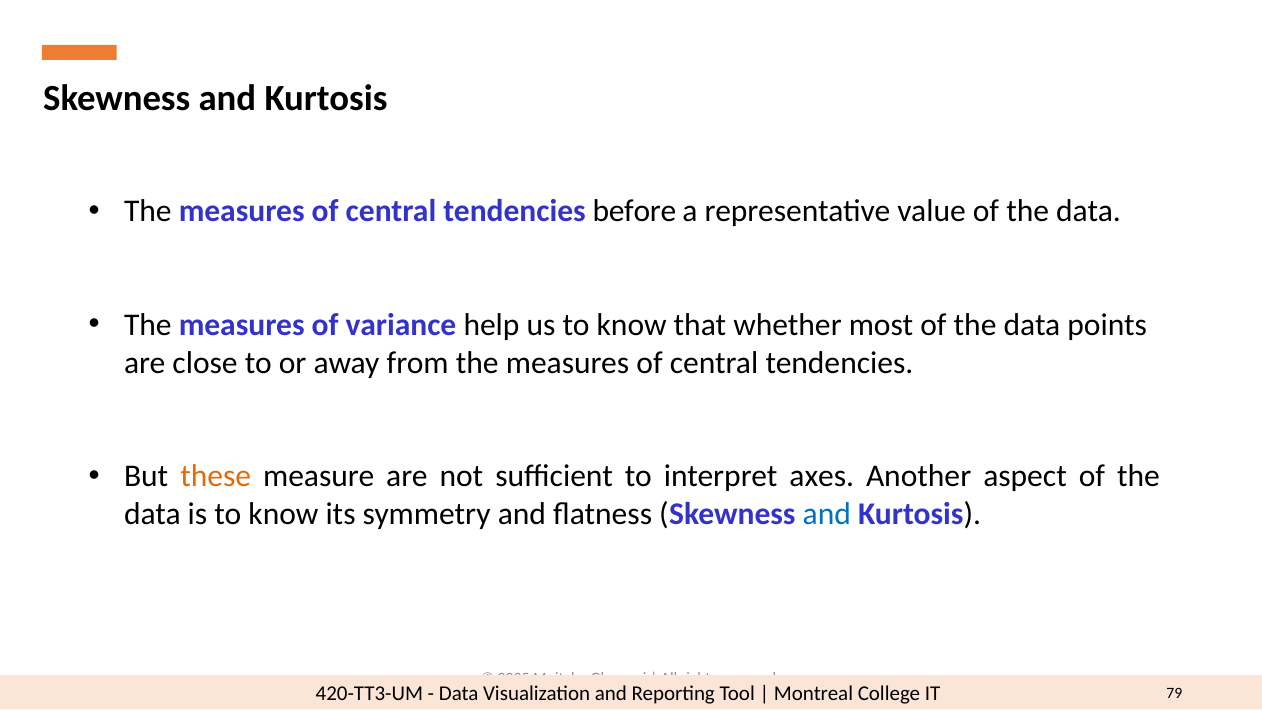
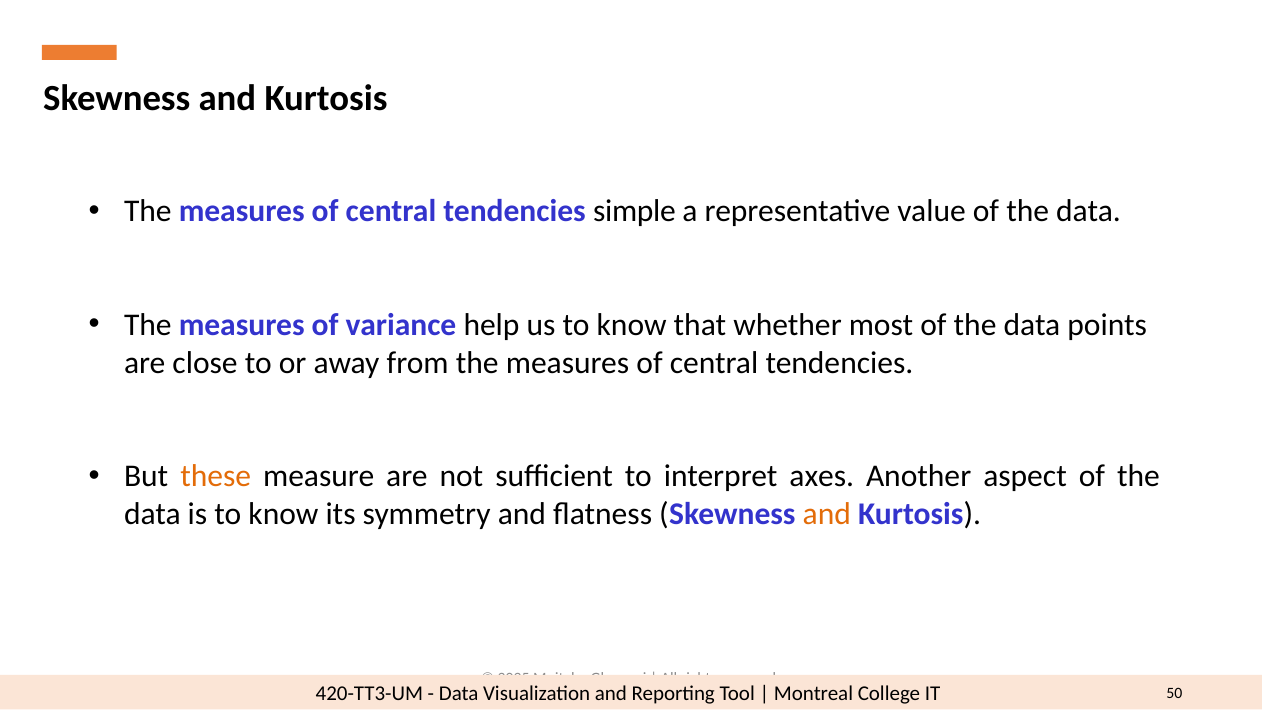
before: before -> simple (634, 211)
and colour: blue -> orange (827, 514)
79: 79 -> 50 (1174, 693)
